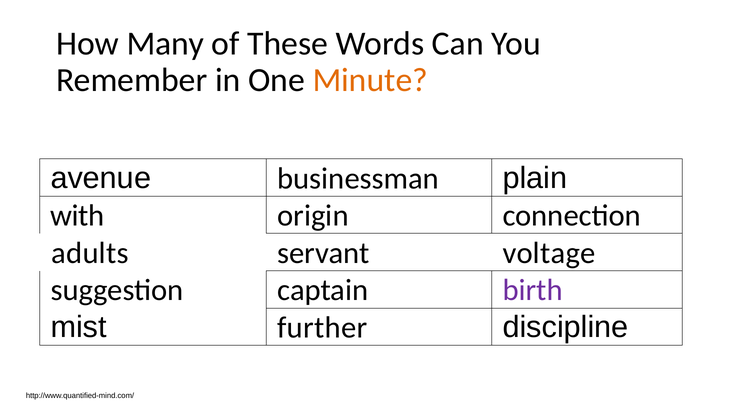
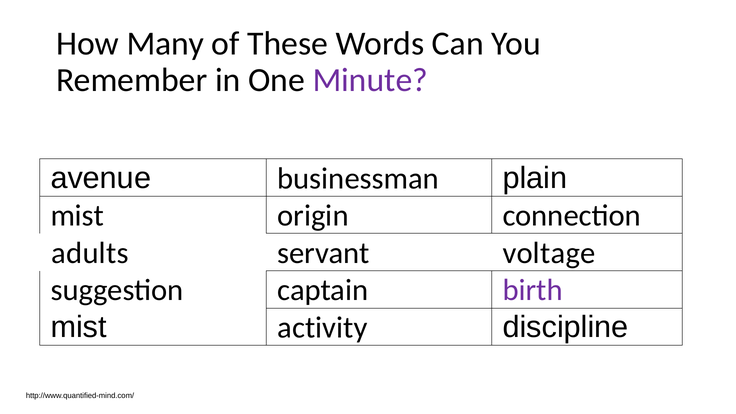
Minute colour: orange -> purple (370, 80)
with: with -> mist (77, 216)
further: further -> activity (322, 328)
